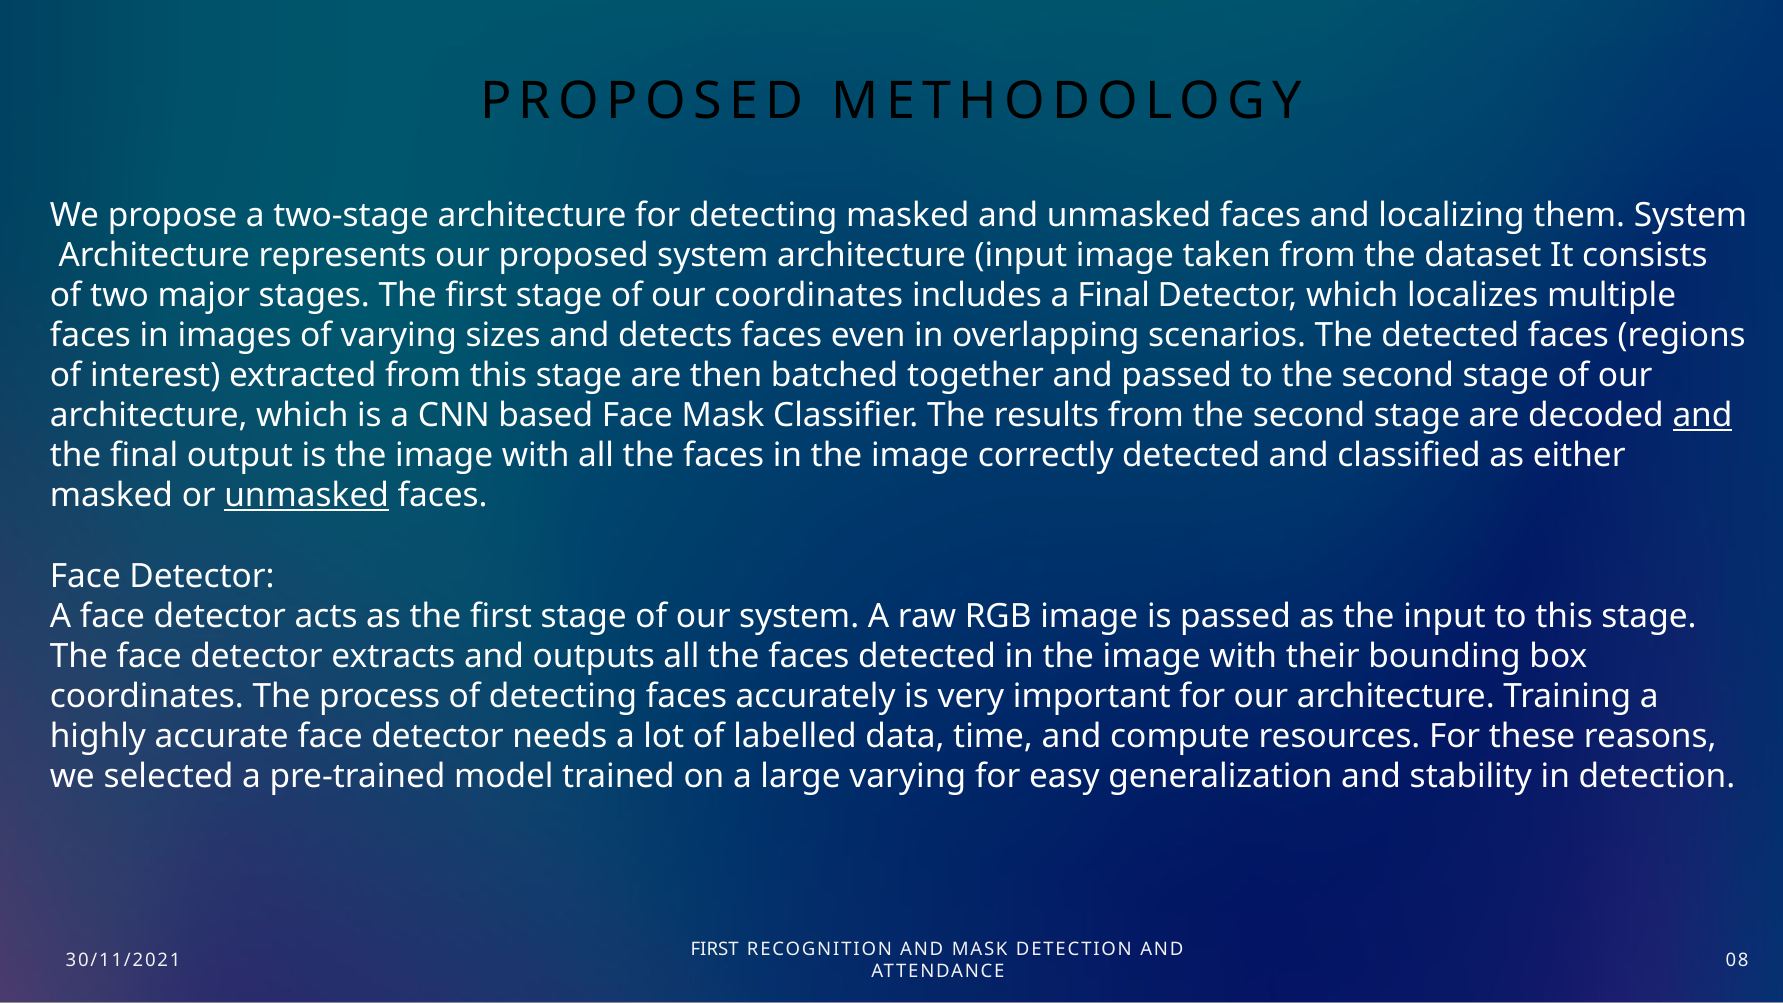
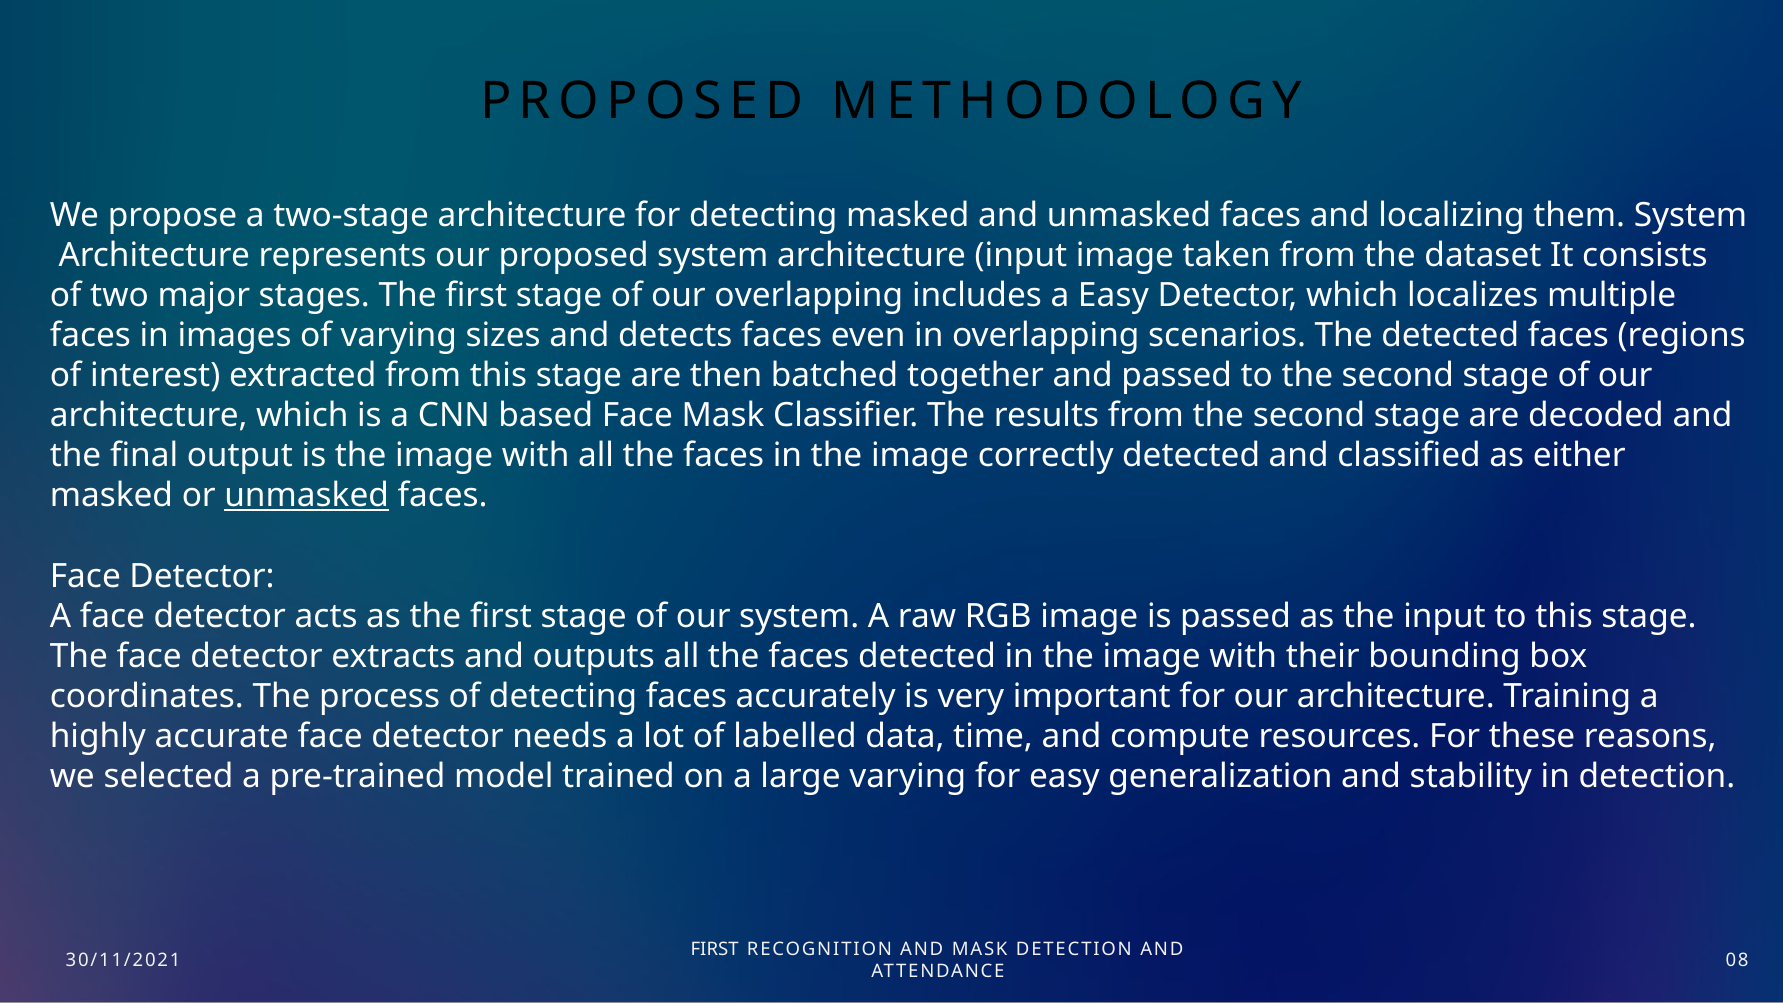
our coordinates: coordinates -> overlapping (809, 295)
a Final: Final -> Easy (1113, 295)
and underline: present -> none (1702, 416)
